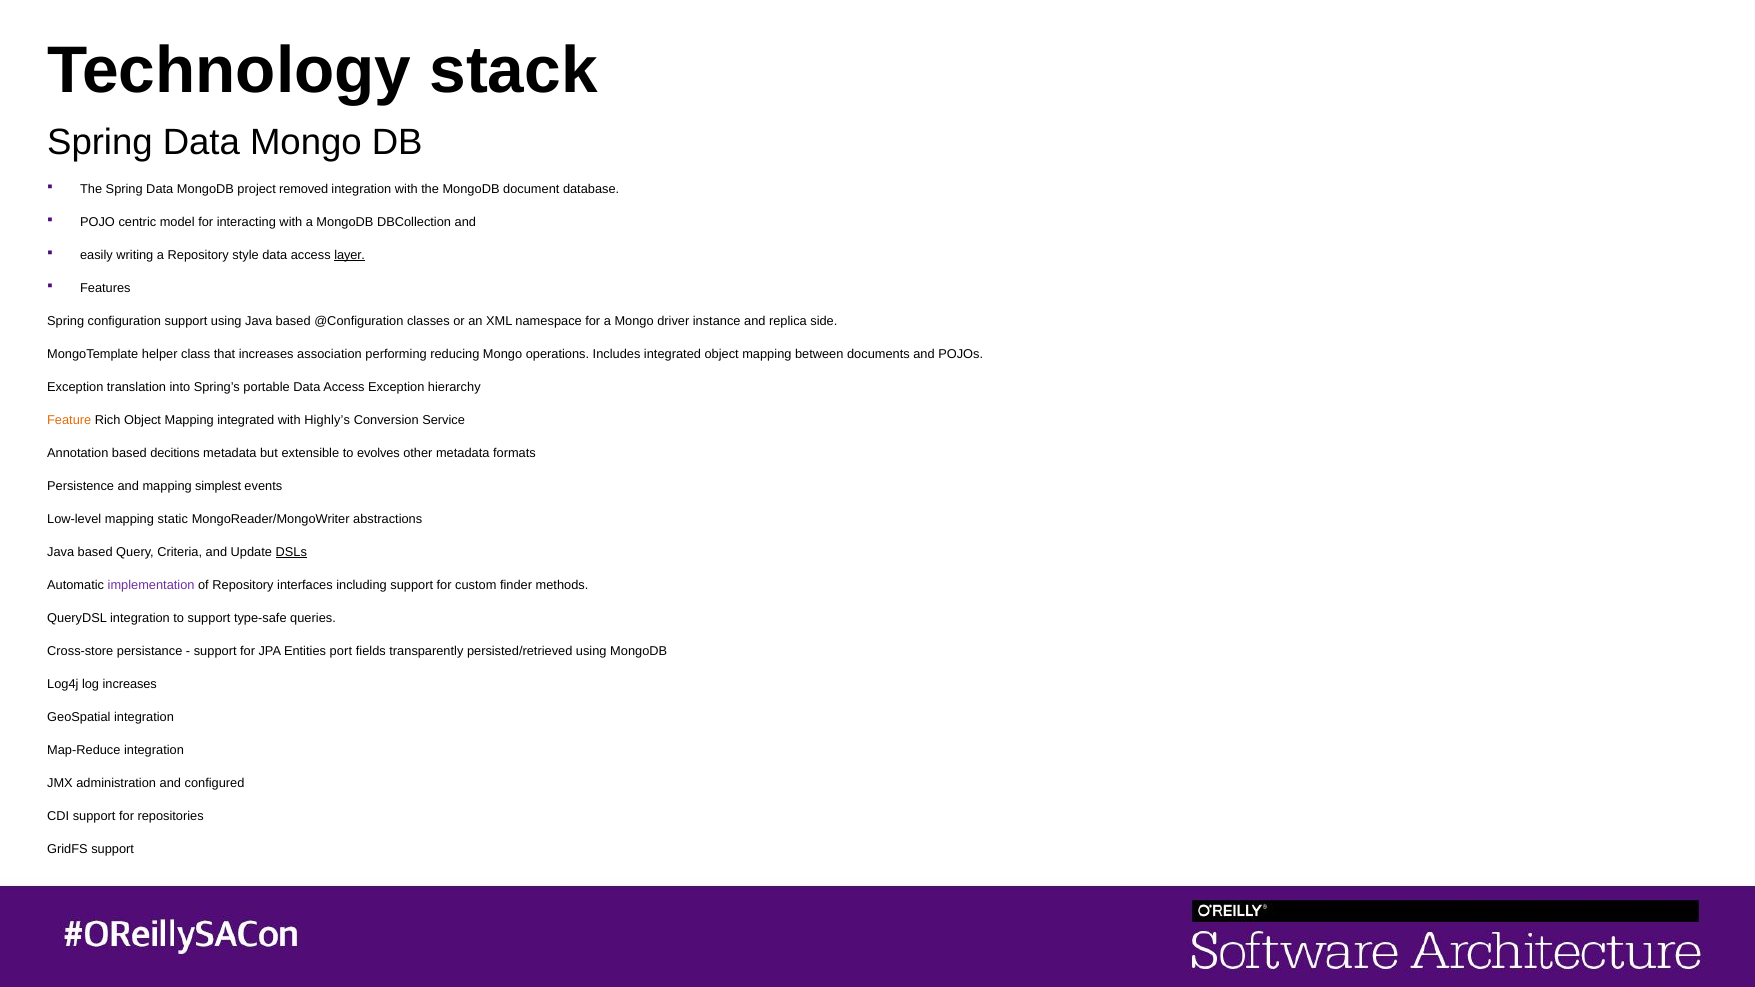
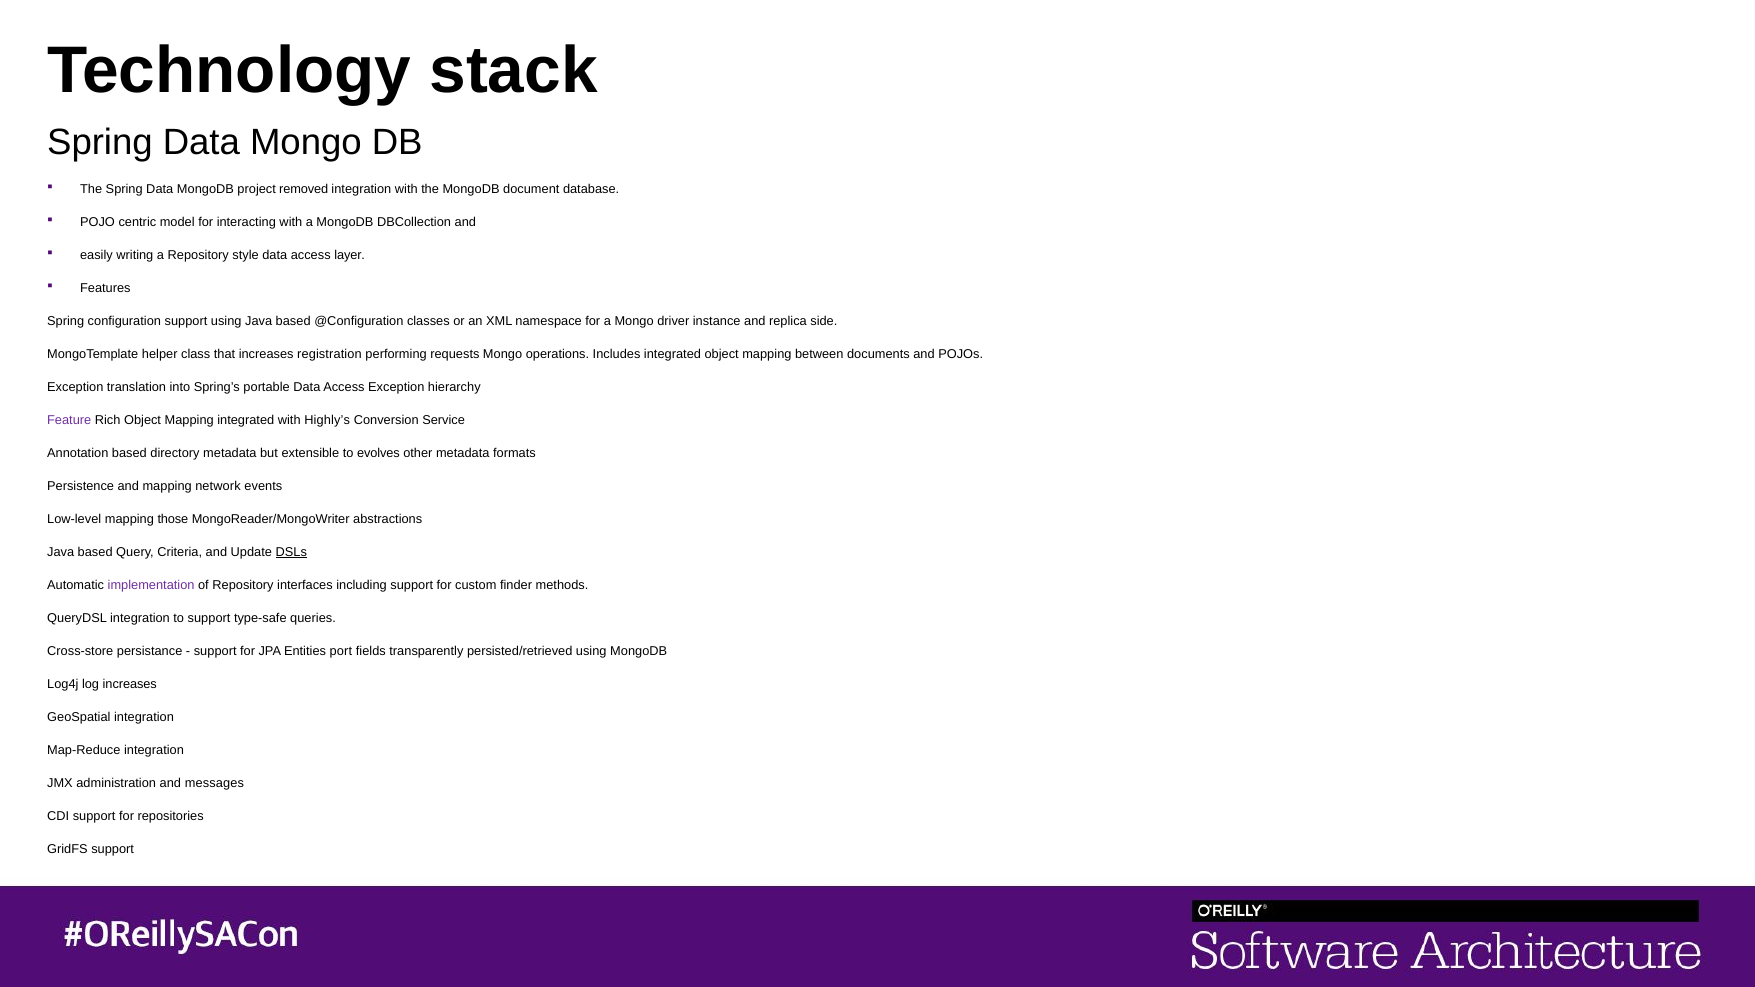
layer underline: present -> none (350, 255)
association: association -> registration (329, 354)
reducing: reducing -> requests (455, 354)
Feature colour: orange -> purple (69, 420)
decitions: decitions -> directory (175, 453)
simplest: simplest -> network (218, 486)
static: static -> those (173, 519)
configured: configured -> messages (214, 784)
